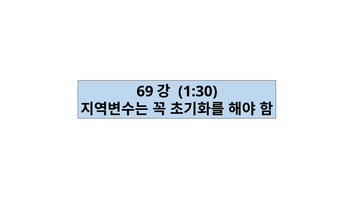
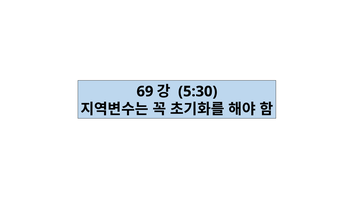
1:30: 1:30 -> 5:30 (198, 92)
